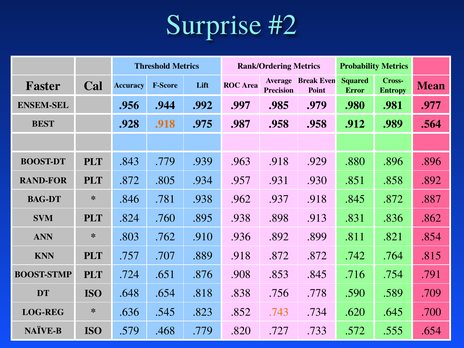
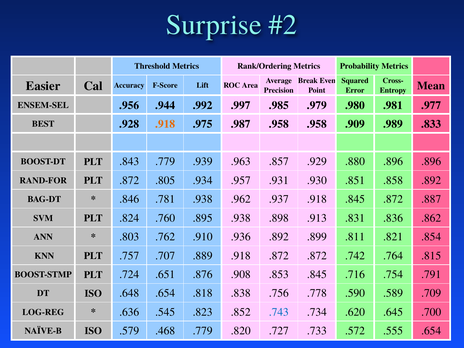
Faster: Faster -> Easier (43, 86)
.912: .912 -> .909 (355, 124)
.564: .564 -> .833 (431, 124)
.963 .918: .918 -> .857 (279, 161)
.743 colour: orange -> blue (279, 312)
